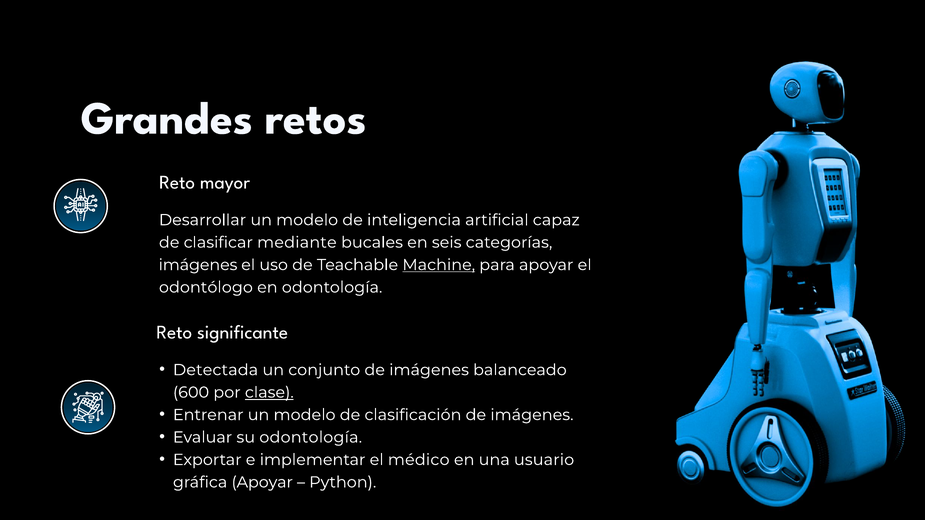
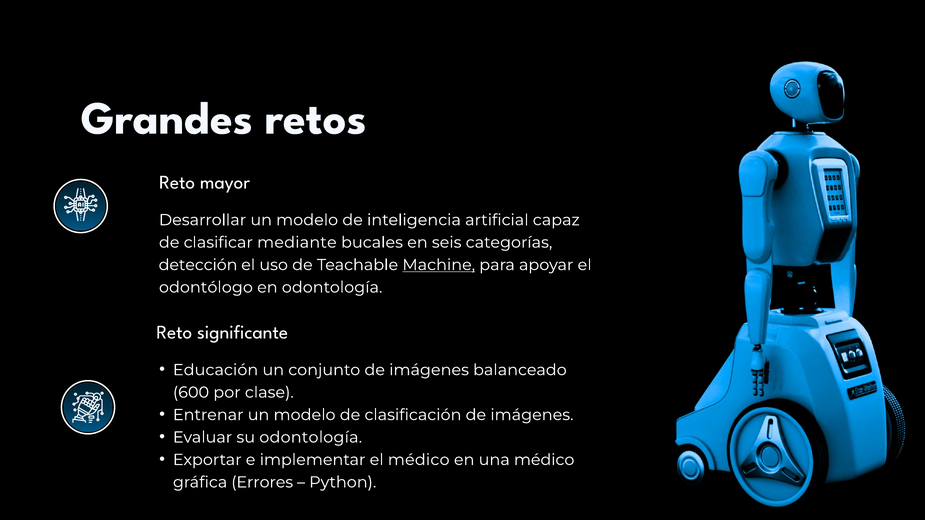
imágenes: imágenes -> detección (198, 265)
Detectada: Detectada -> Educación (216, 370)
clase underline: present -> none (269, 393)
una usuario: usuario -> médico (544, 460)
gráfica Apoyar: Apoyar -> Errores (262, 482)
